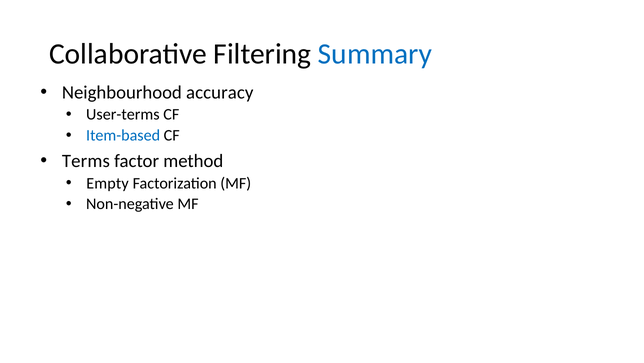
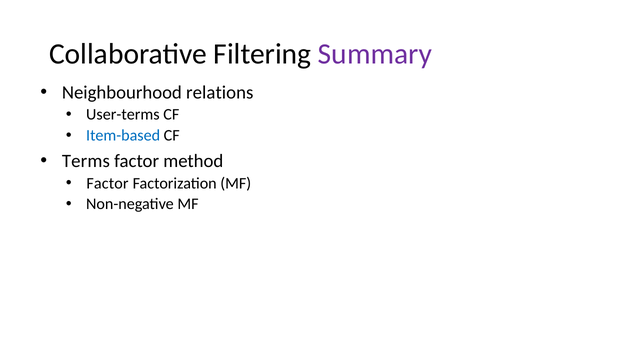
Summary colour: blue -> purple (375, 54)
accuracy: accuracy -> relations (220, 92)
Empty: Empty -> Factor (107, 183)
